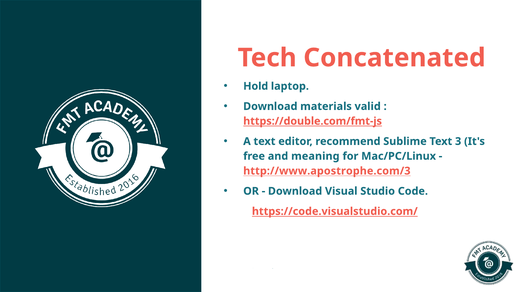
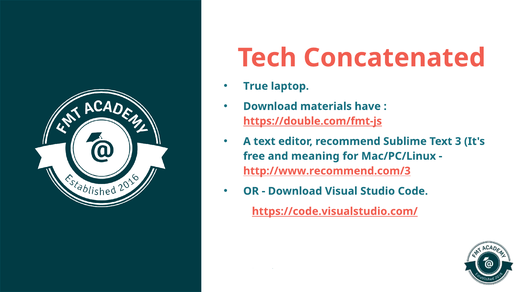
Hold: Hold -> True (256, 86)
valid: valid -> have (368, 107)
http://www.apostrophe.com/3: http://www.apostrophe.com/3 -> http://www.recommend.com/3 (327, 171)
